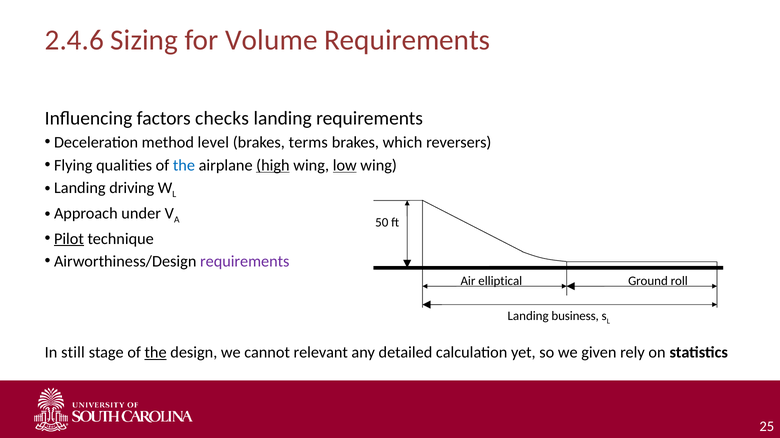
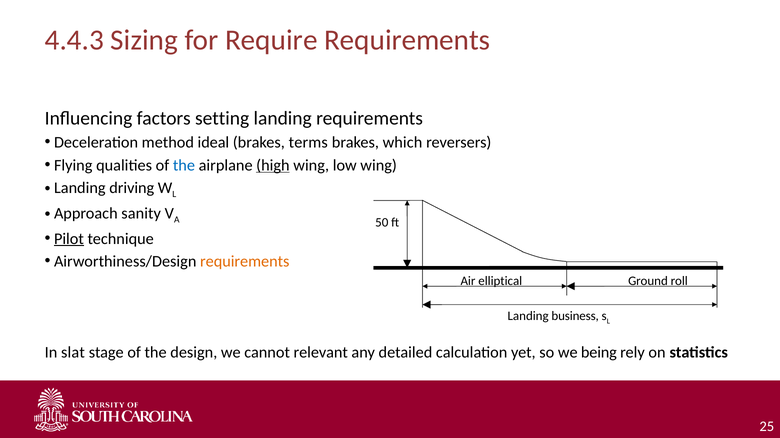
2.4.6: 2.4.6 -> 4.4.3 (74, 40)
Volume: Volume -> Require (271, 40)
checks: checks -> setting (222, 118)
level: level -> ideal (213, 143)
low underline: present -> none (345, 166)
under: under -> sanity (141, 214)
requirements colour: purple -> orange (245, 262)
still: still -> slat (73, 353)
the underline: present -> none (156, 353)
given: given -> being (599, 353)
